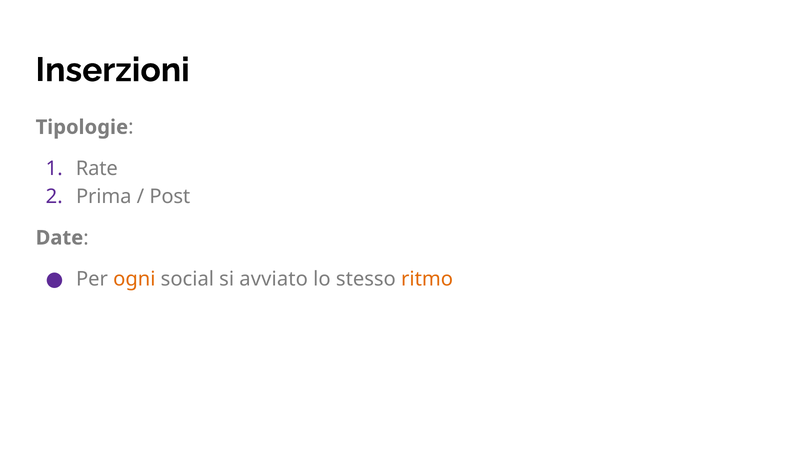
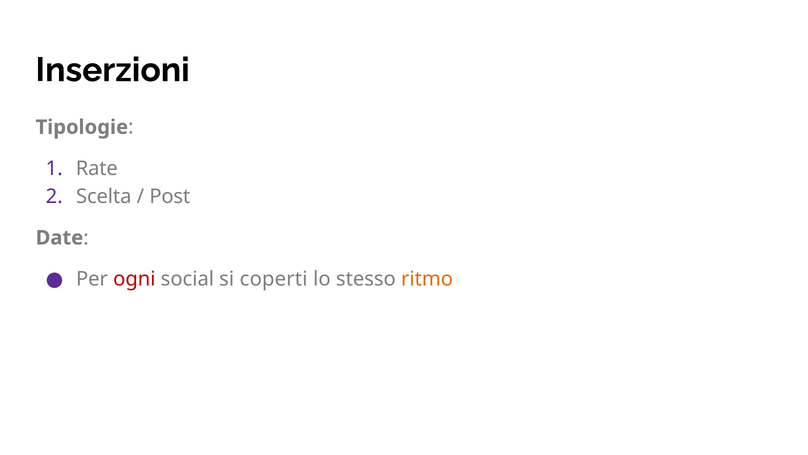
Prima: Prima -> Scelta (104, 196)
ogni colour: orange -> red (134, 279)
avviato: avviato -> coperti (274, 279)
